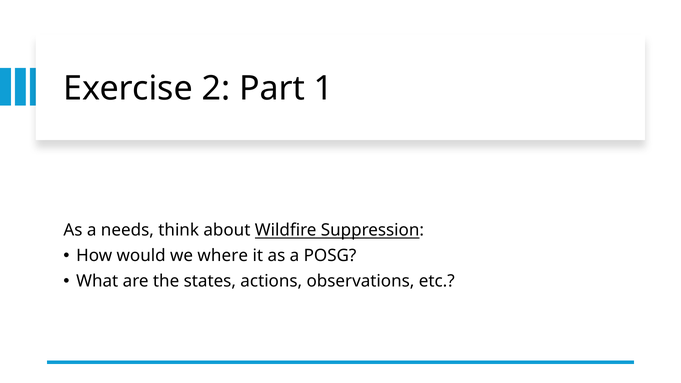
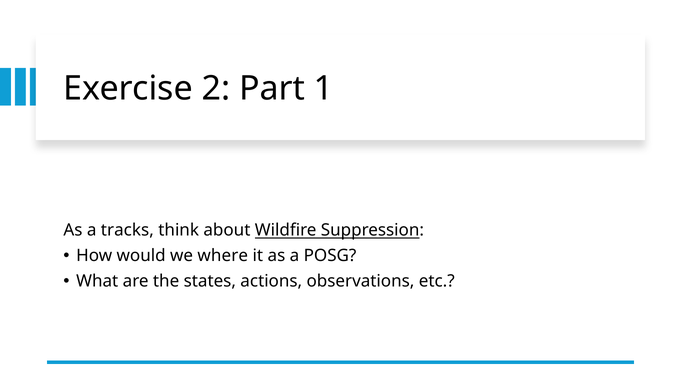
needs: needs -> tracks (127, 230)
